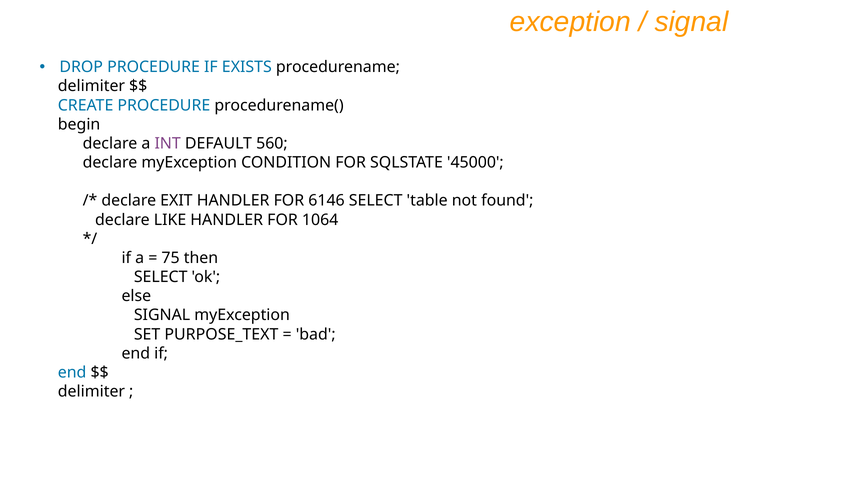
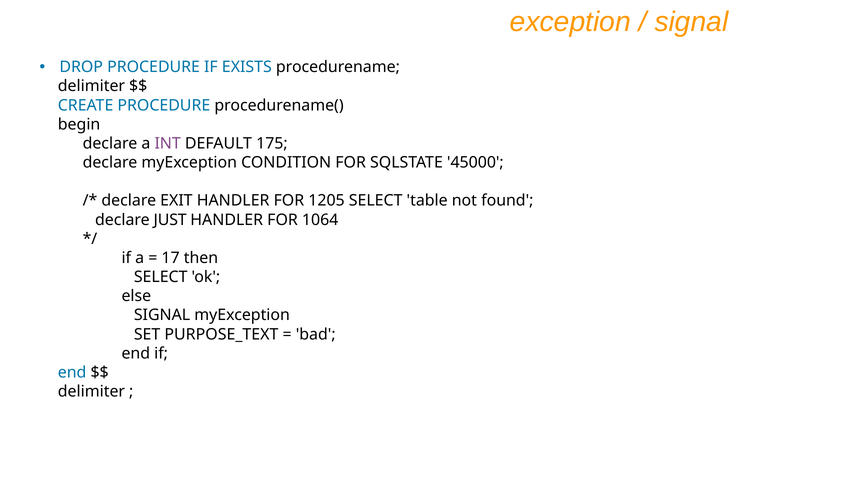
560: 560 -> 175 (272, 144)
6146: 6146 -> 1205 (327, 201)
LIKE: LIKE -> JUST (170, 220)
75: 75 -> 17 (171, 258)
